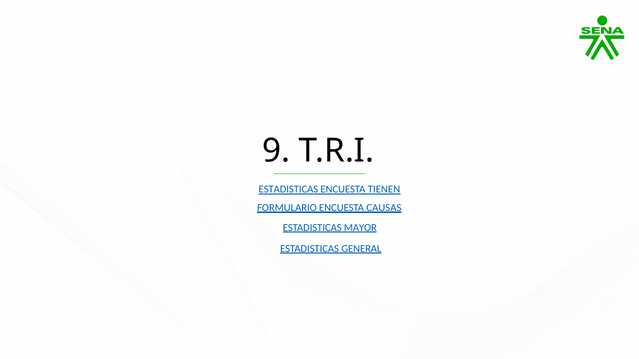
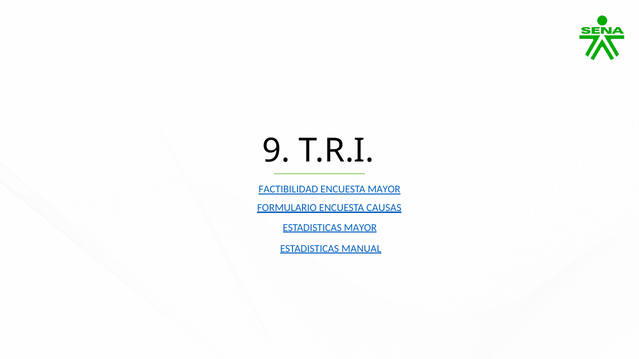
ESTADISTICAS: ESTADISTICAS -> FACTIBILIDAD (288, 189)
ENCUESTA TIENEN: TIENEN -> MAYOR (384, 189)
GENERAL: GENERAL -> MANUAL (361, 249)
